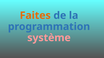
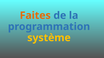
système colour: pink -> yellow (49, 38)
